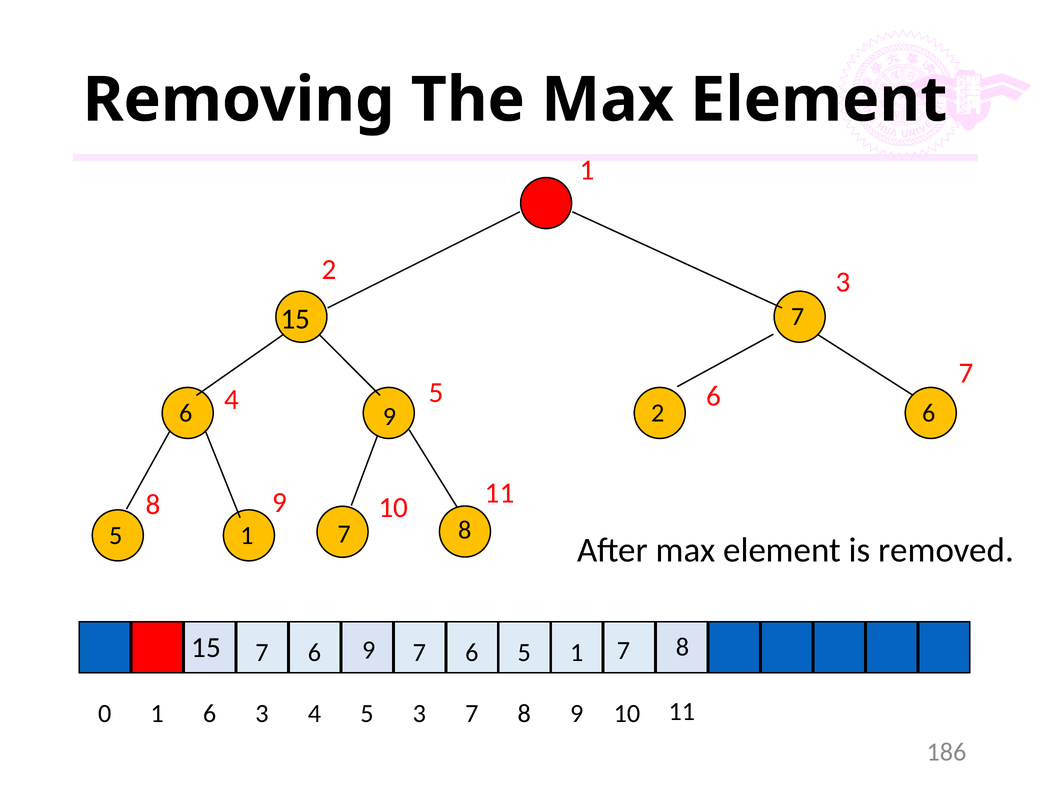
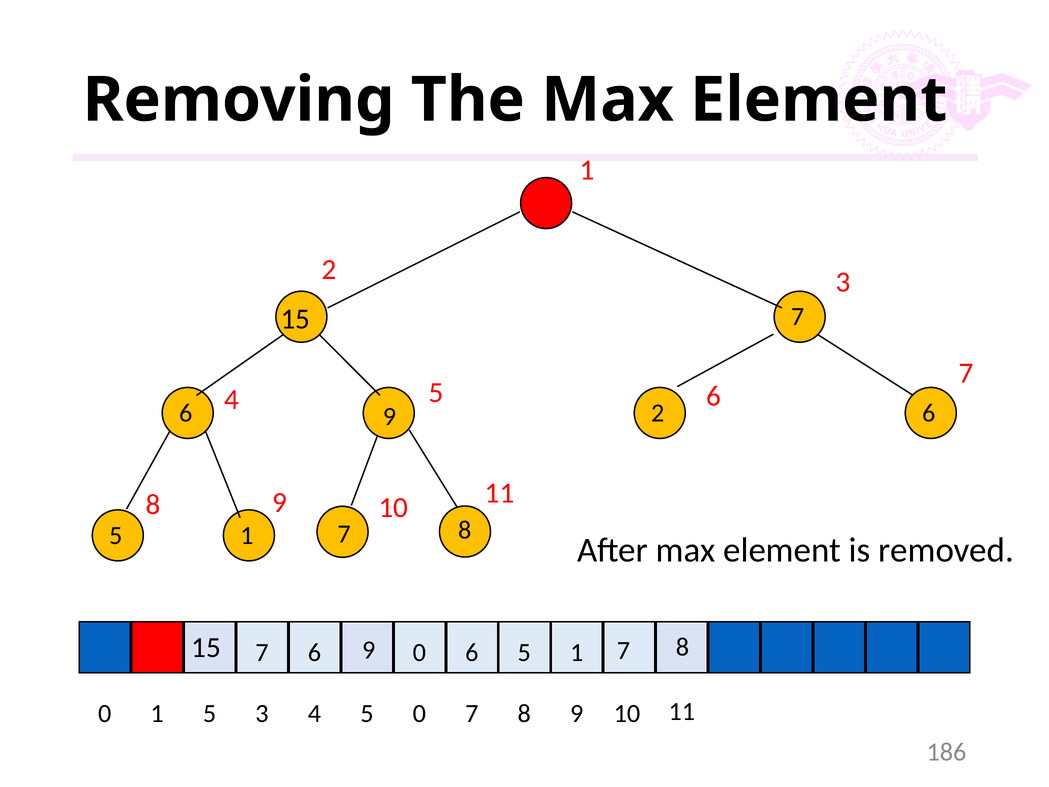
6 7: 7 -> 0 (419, 652)
1 6: 6 -> 5 (210, 713)
5 3: 3 -> 0 (419, 713)
